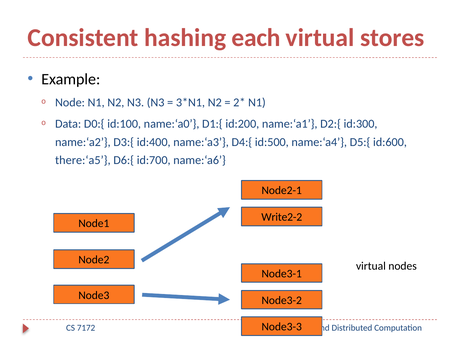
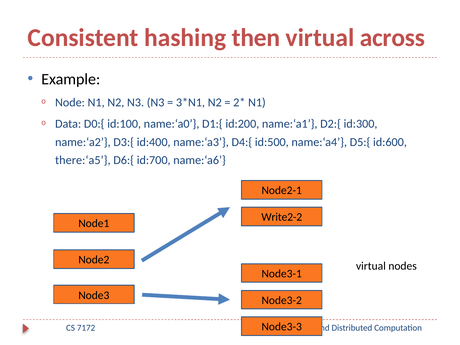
each: each -> then (256, 38)
stores: stores -> across (392, 38)
